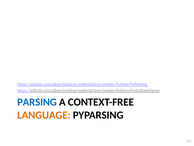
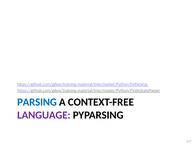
LANGUAGE colour: orange -> purple (44, 115)
